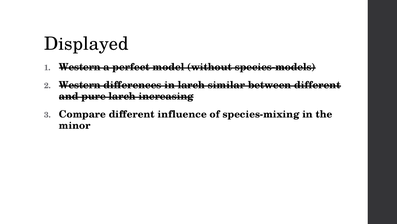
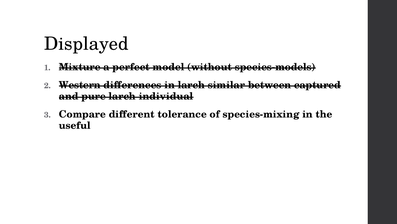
Western: Western -> Mixture (80, 67)
between different: different -> captured (317, 85)
increasing: increasing -> individual (166, 96)
influence: influence -> tolerance (182, 114)
minor: minor -> useful (75, 125)
